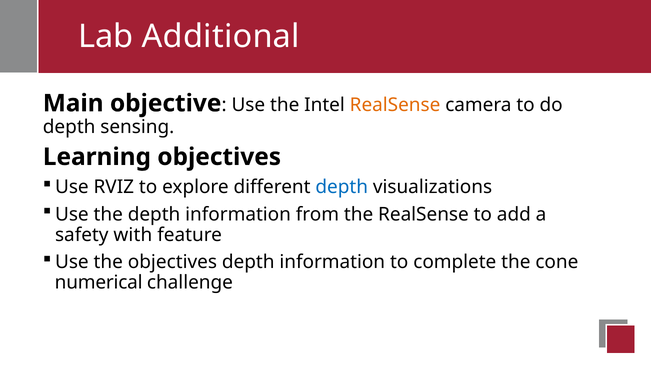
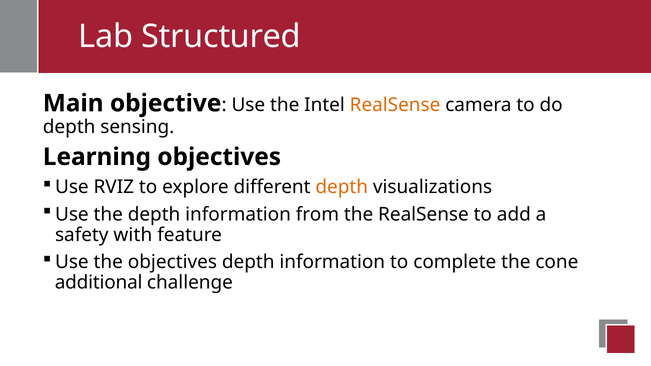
Additional: Additional -> Structured (221, 36)
depth colour: blue -> orange (342, 187)
numerical: numerical -> additional (99, 283)
